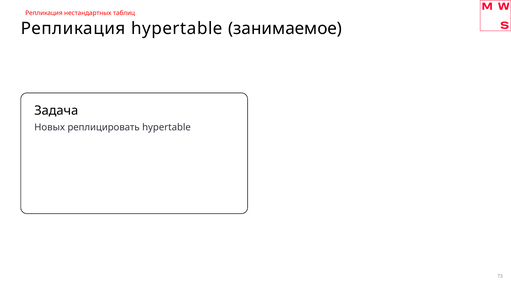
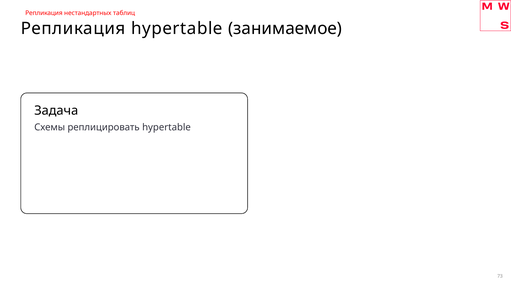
Новых: Новых -> Схемы (50, 127)
